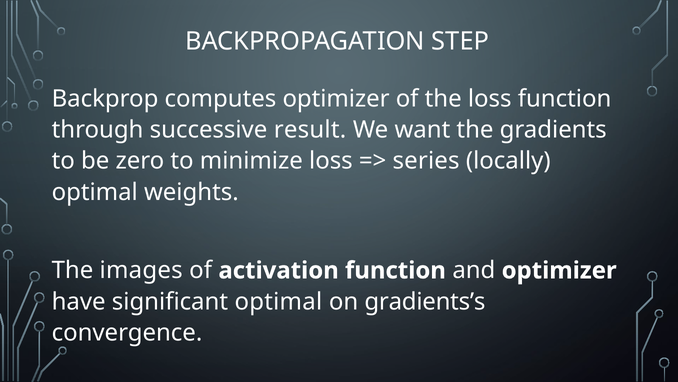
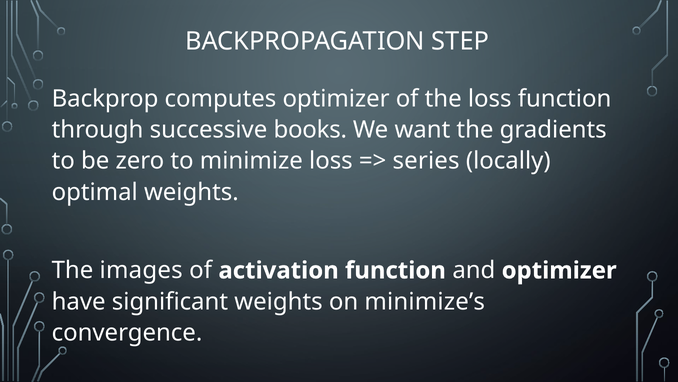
result: result -> books (310, 130)
significant optimal: optimal -> weights (278, 301)
gradients’s: gradients’s -> minimize’s (425, 301)
